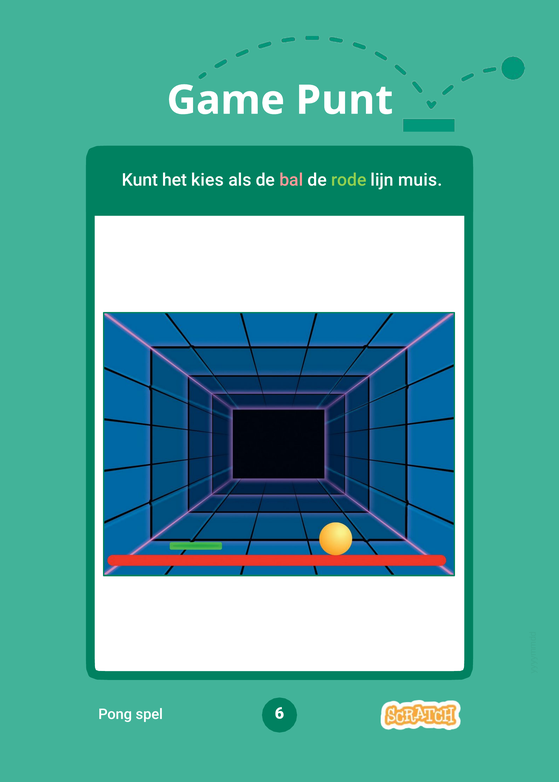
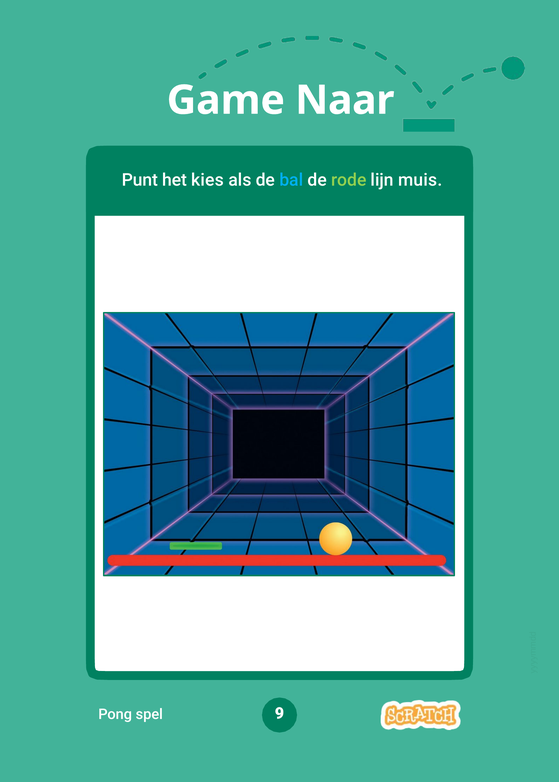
Punt: Punt -> Naar (345, 100)
Kunt: Kunt -> Punt (140, 180)
bal colour: pink -> light blue (291, 180)
6: 6 -> 9 (279, 714)
